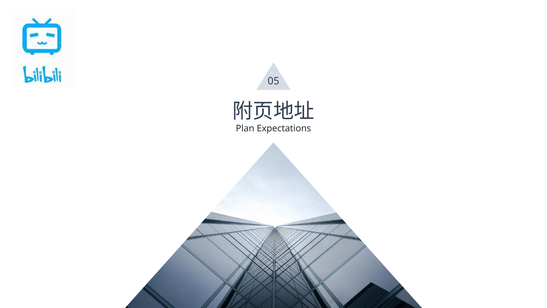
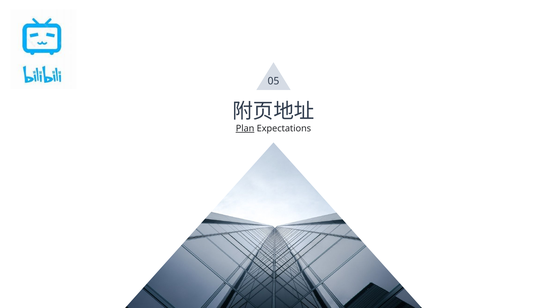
Plan underline: none -> present (245, 128)
